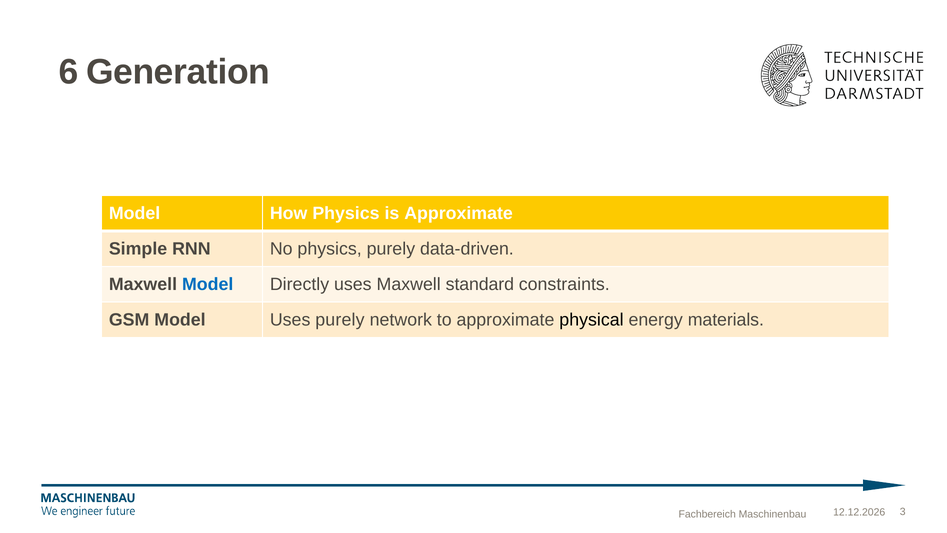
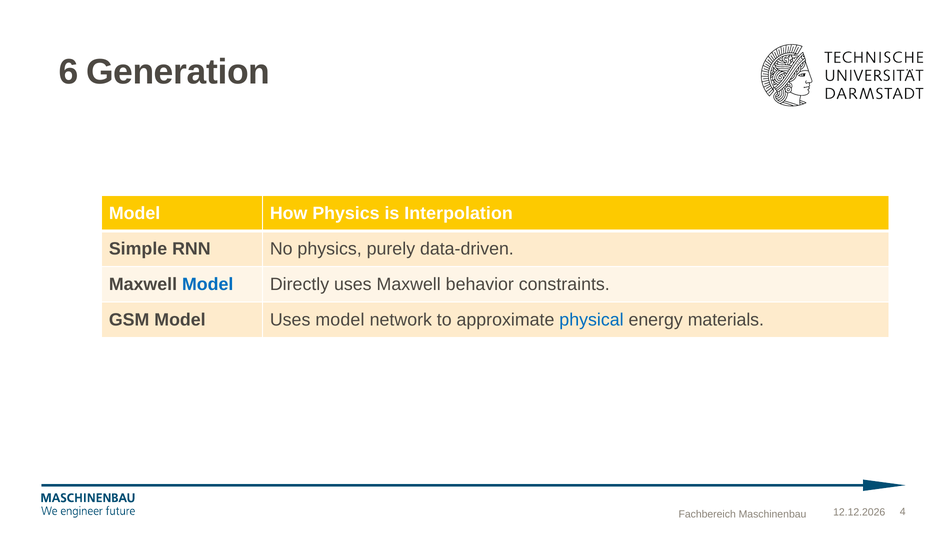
is Approximate: Approximate -> Interpolation (459, 213)
standard: standard -> behavior (480, 284)
Uses purely: purely -> model (340, 320)
physical colour: black -> blue (591, 320)
3: 3 -> 4 (903, 511)
